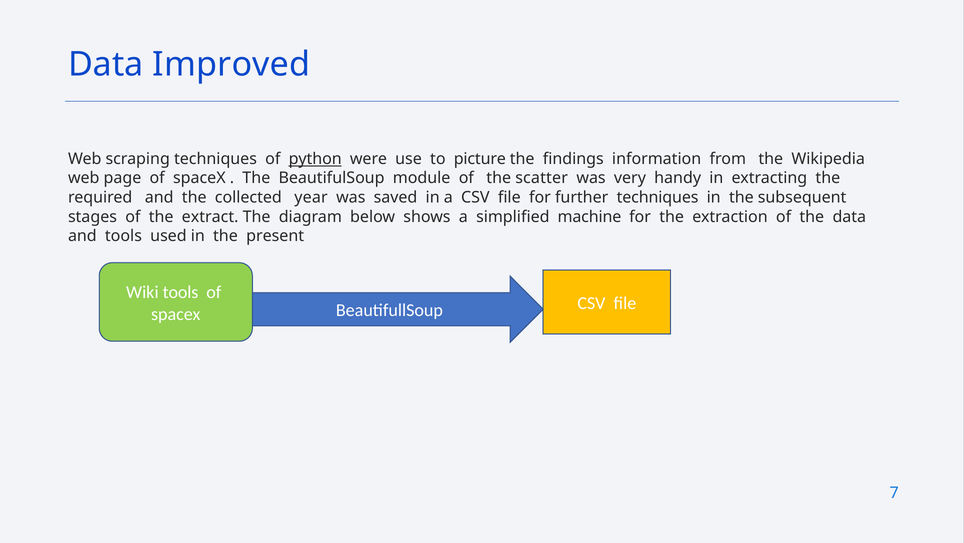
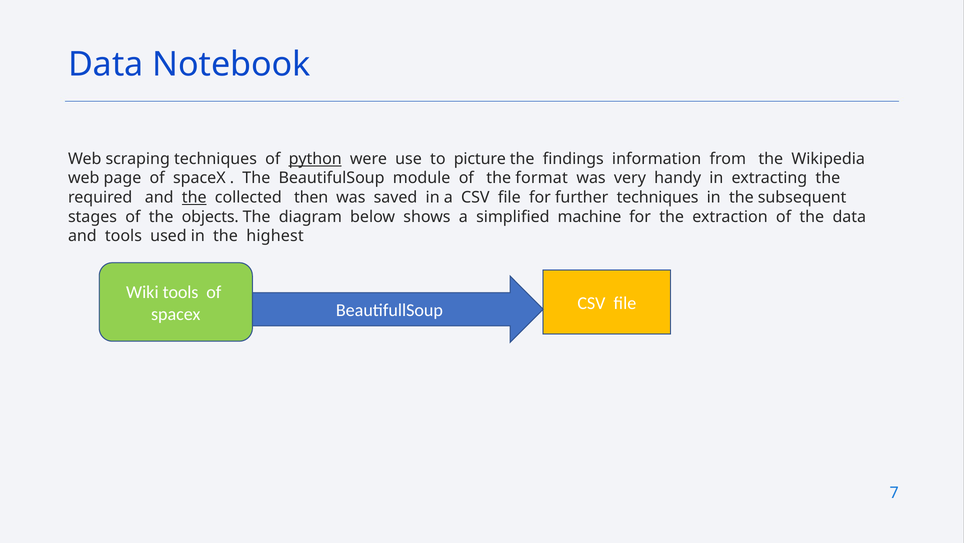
Improved: Improved -> Notebook (231, 64)
scatter: scatter -> format (542, 178)
the underline: none -> present (194, 197)
year: year -> then (311, 197)
extract: extract -> objects (210, 216)
present: present -> highest (275, 236)
